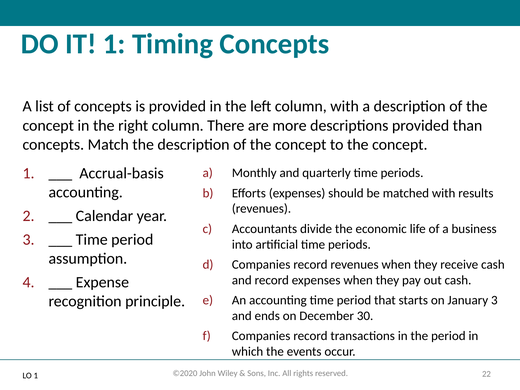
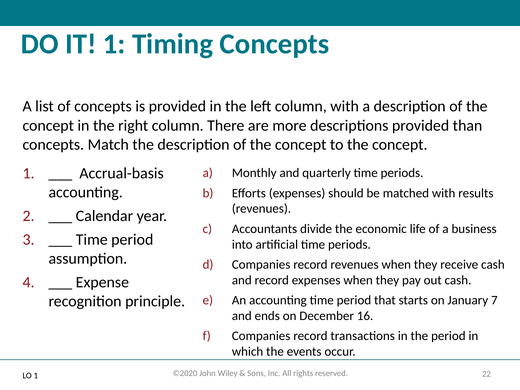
January 3: 3 -> 7 (494, 300)
30: 30 -> 16 (365, 316)
